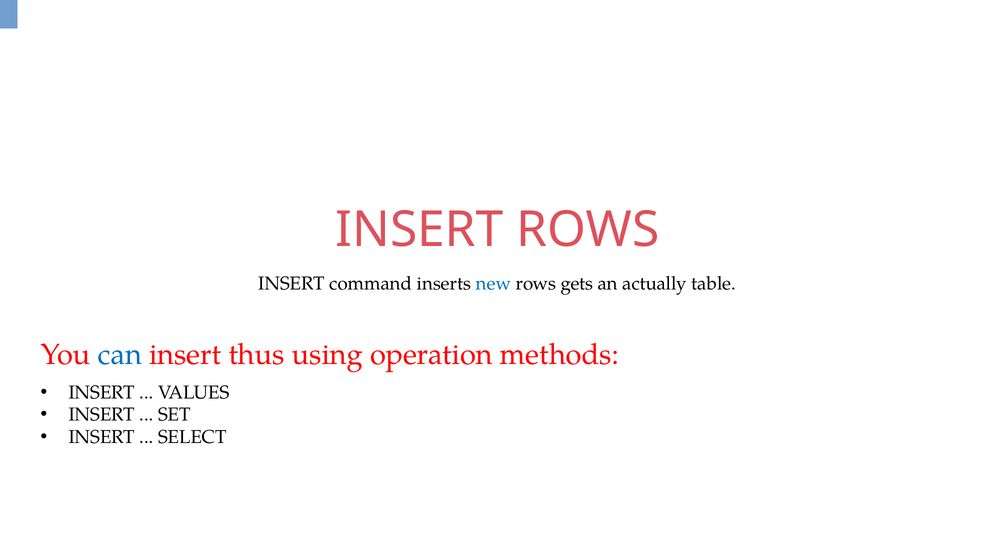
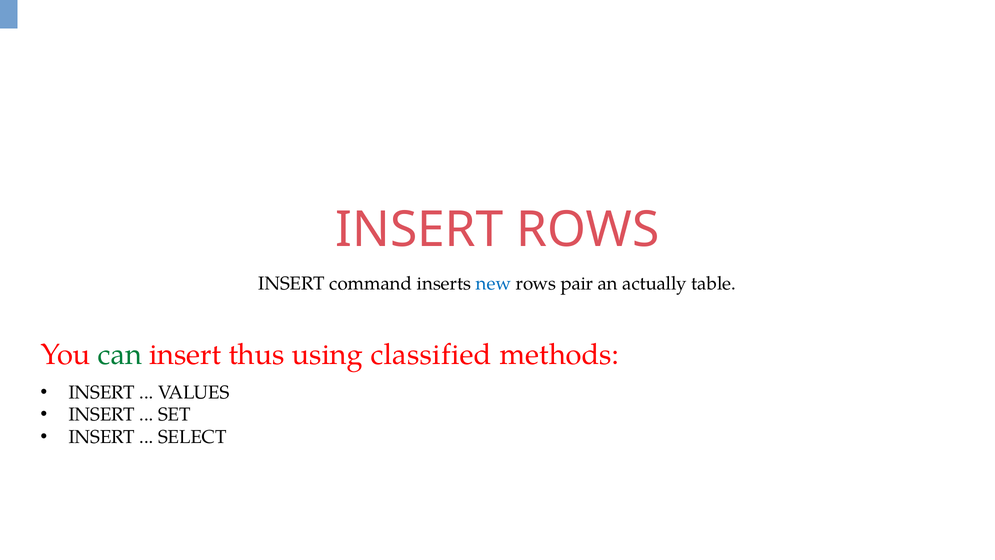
gets: gets -> pair (577, 284)
can colour: blue -> green (120, 354)
operation: operation -> classified (431, 354)
